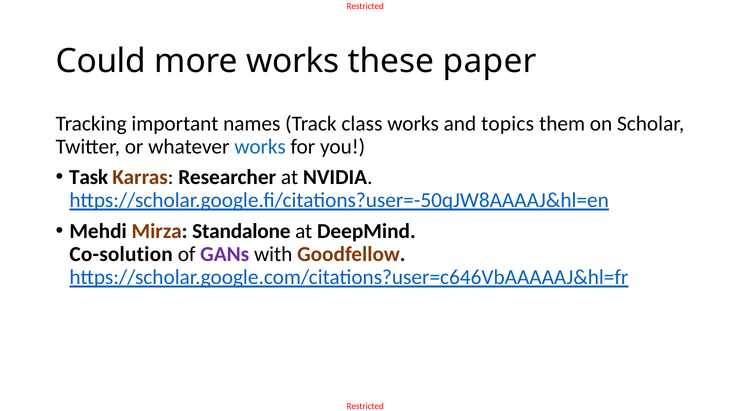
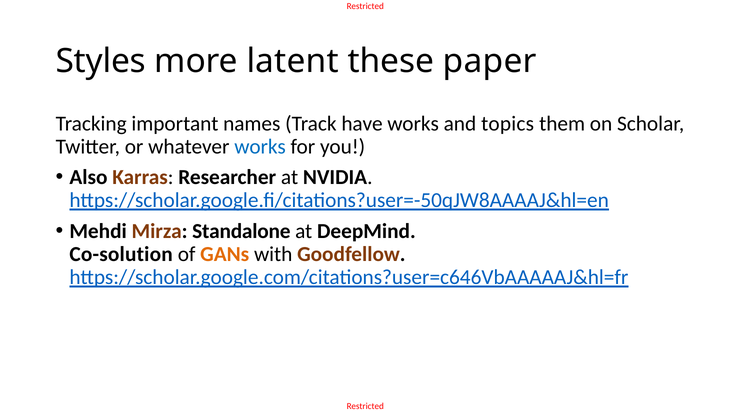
Could: Could -> Styles (101, 61)
more works: works -> latent (293, 61)
class: class -> have (362, 124)
Task: Task -> Also (88, 177)
GANs colour: purple -> orange (225, 254)
